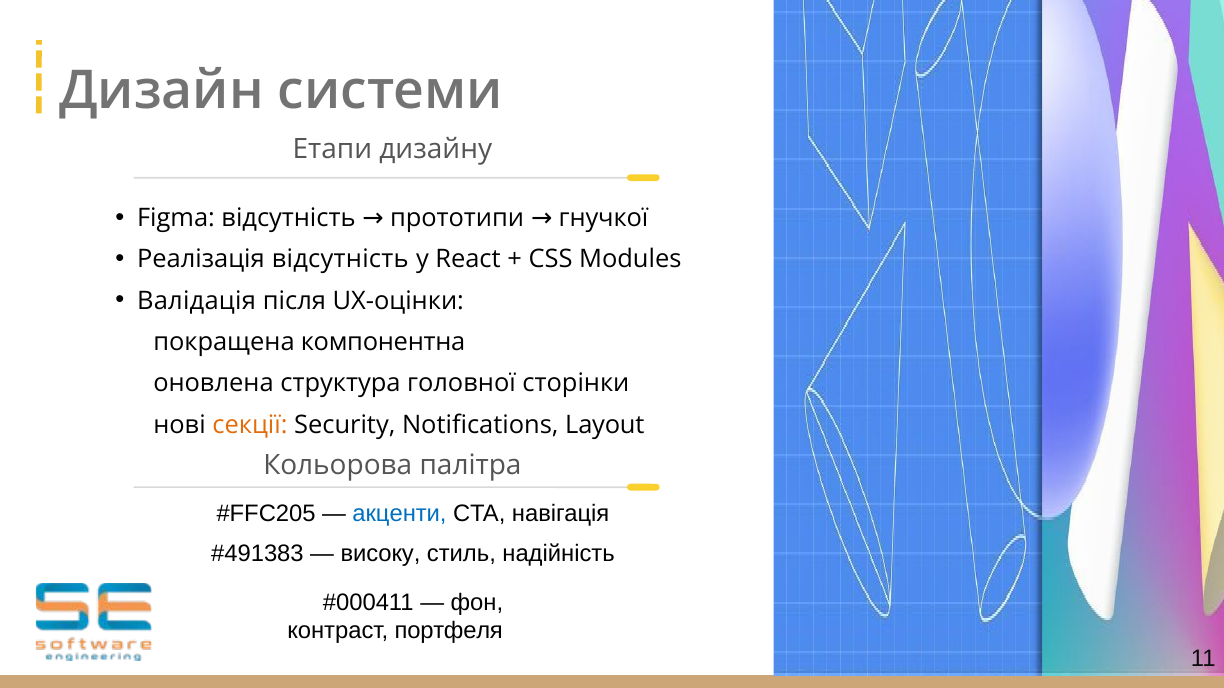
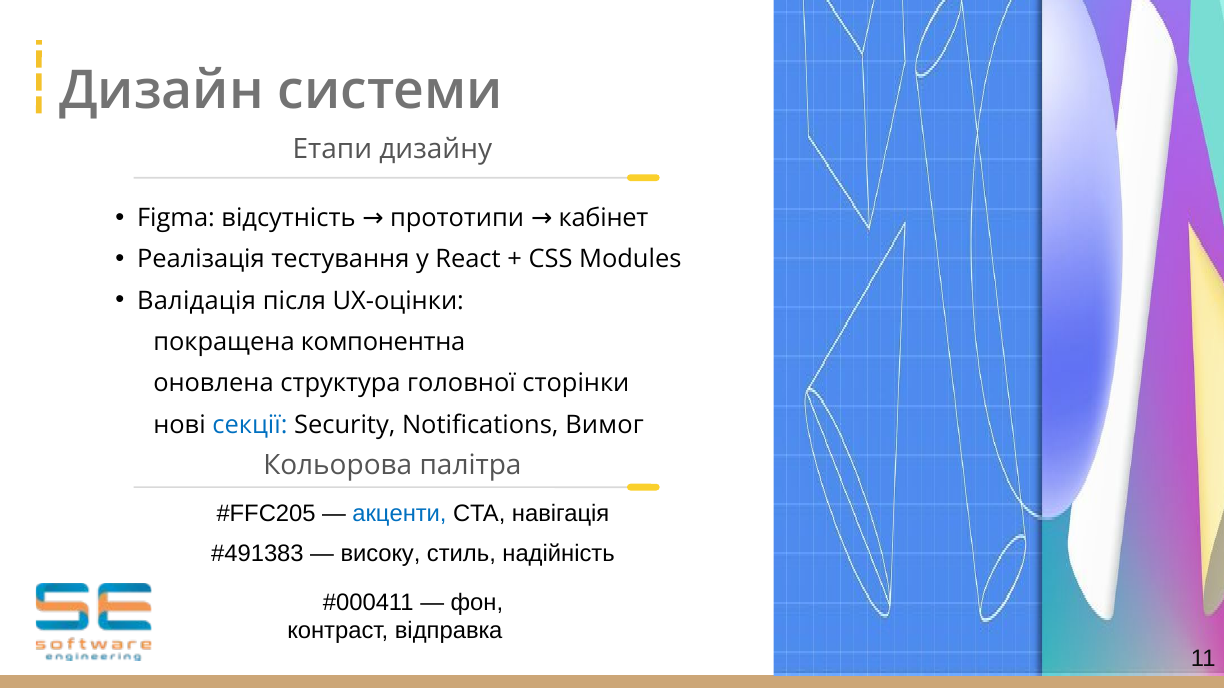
гнучкої: гнучкої -> кабінет (604, 218)
Реалізація відсутність: відсутність -> тестування (340, 260)
секції colour: orange -> blue (250, 425)
Layout: Layout -> Вимог (605, 425)
портфеля: портфеля -> відправка (449, 631)
